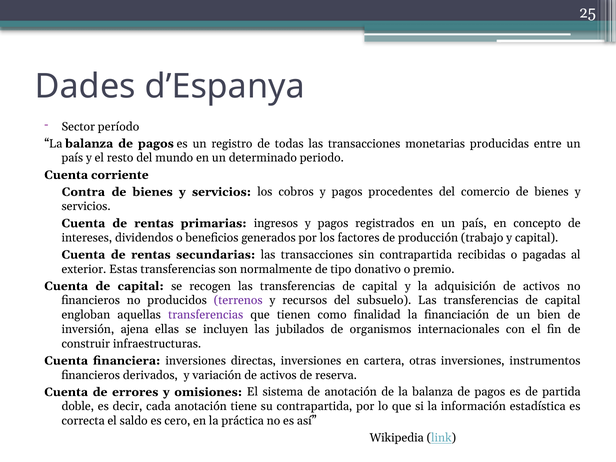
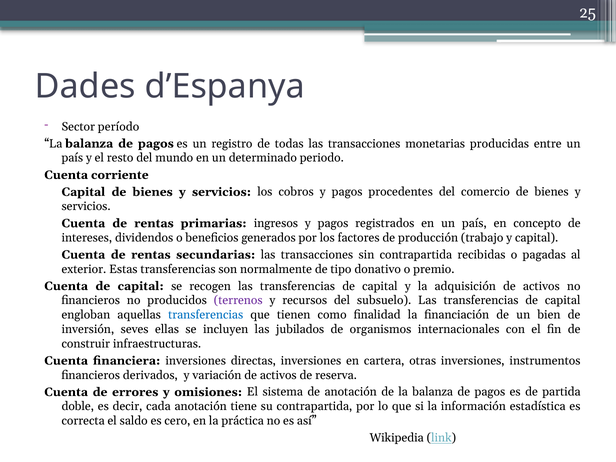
Contra: Contra -> Capital (83, 192)
transferencias colour: purple -> blue (206, 315)
ajena: ajena -> seves (135, 329)
